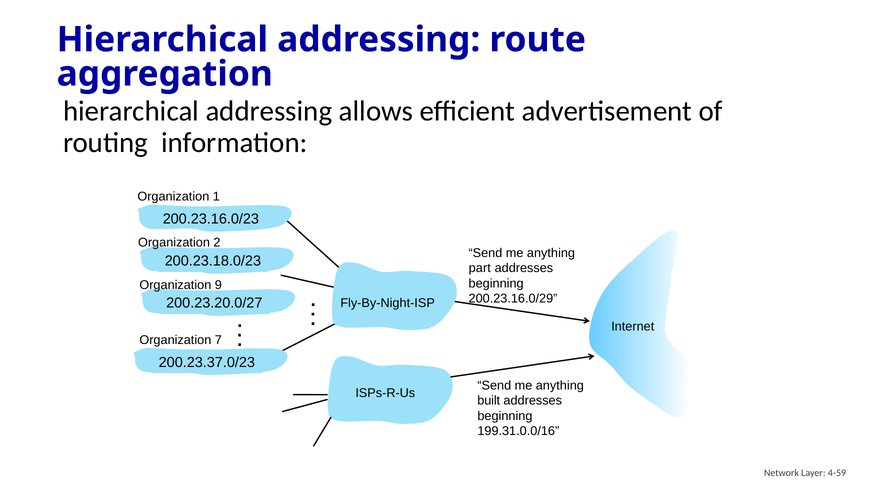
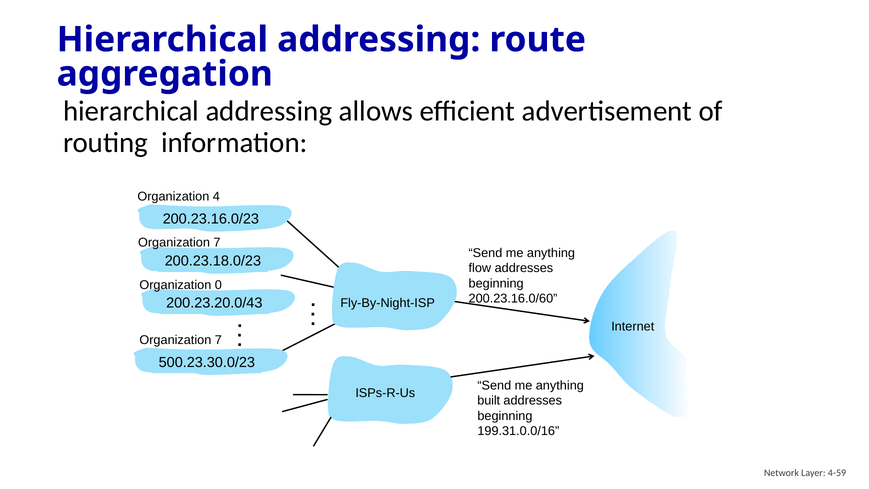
1: 1 -> 4 (216, 197)
2: 2 -> 7 (217, 243)
part: part -> flow (480, 268)
9: 9 -> 0 (218, 285)
200.23.16.0/29: 200.23.16.0/29 -> 200.23.16.0/60 (513, 299)
200.23.20.0/27: 200.23.20.0/27 -> 200.23.20.0/43 (214, 303)
200.23.37.0/23: 200.23.37.0/23 -> 500.23.30.0/23 (207, 362)
